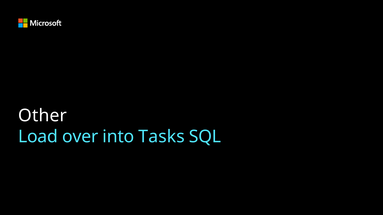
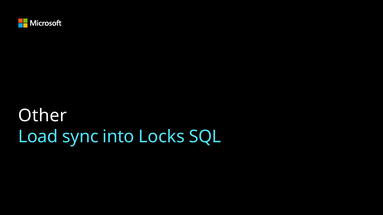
over: over -> sync (80, 137)
Tasks: Tasks -> Locks (162, 137)
